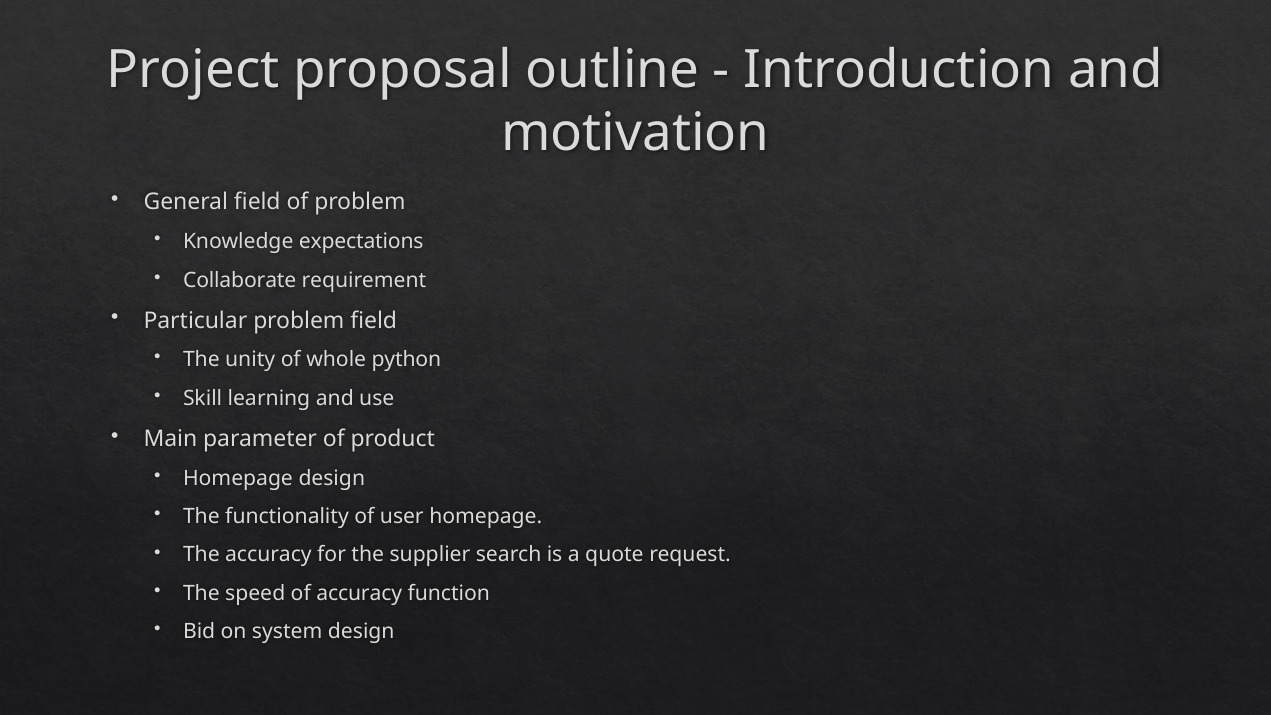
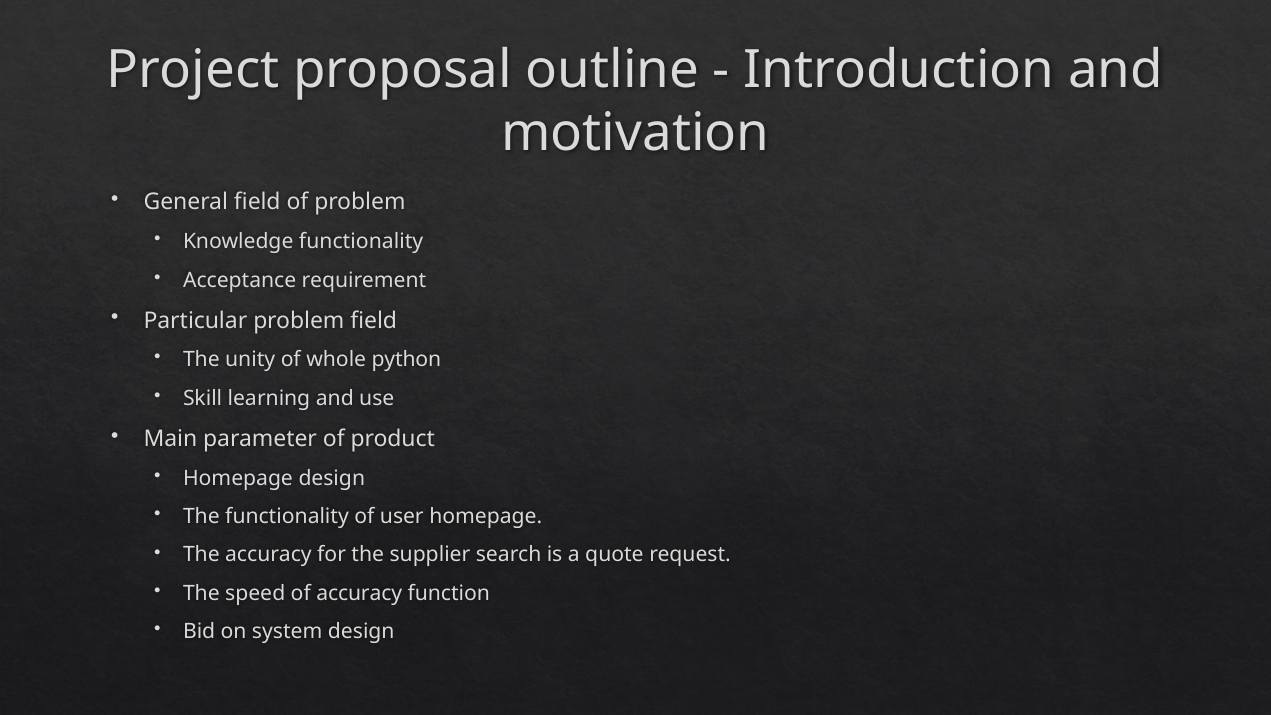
Knowledge expectations: expectations -> functionality (361, 242)
Collaborate: Collaborate -> Acceptance (240, 280)
